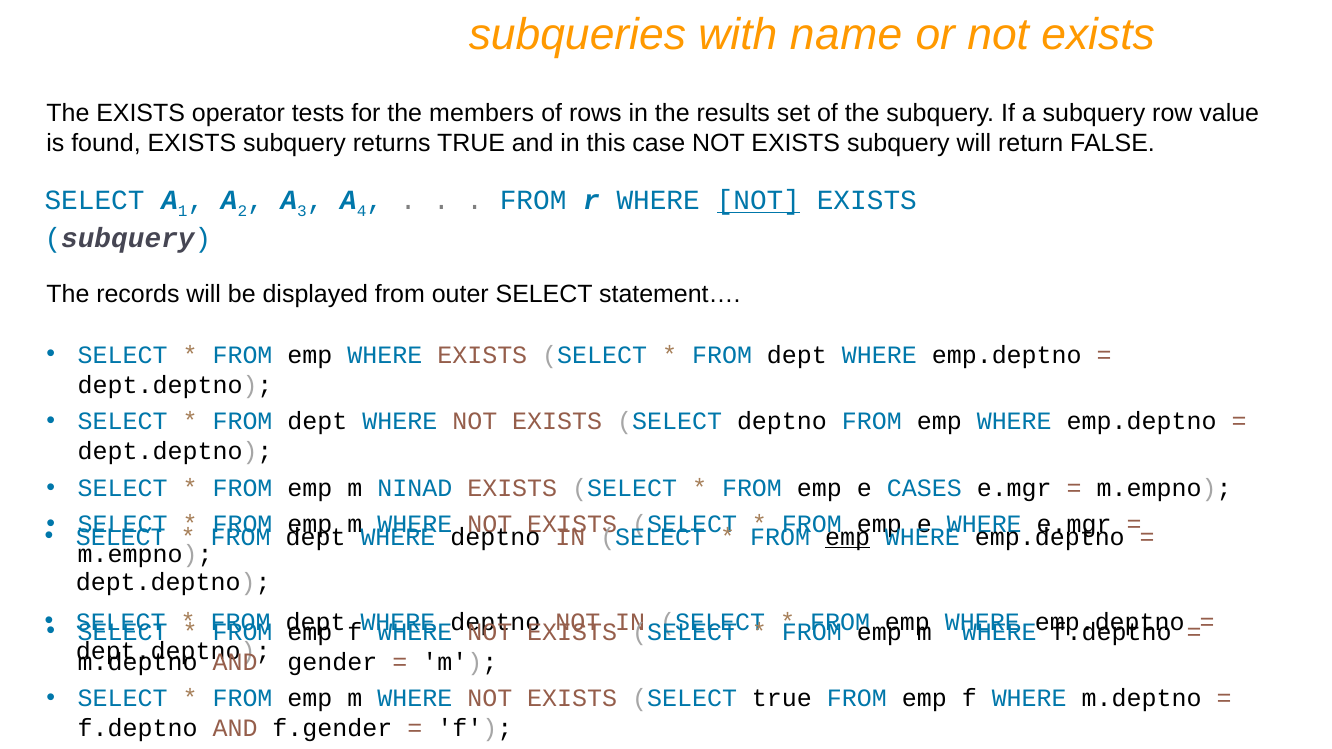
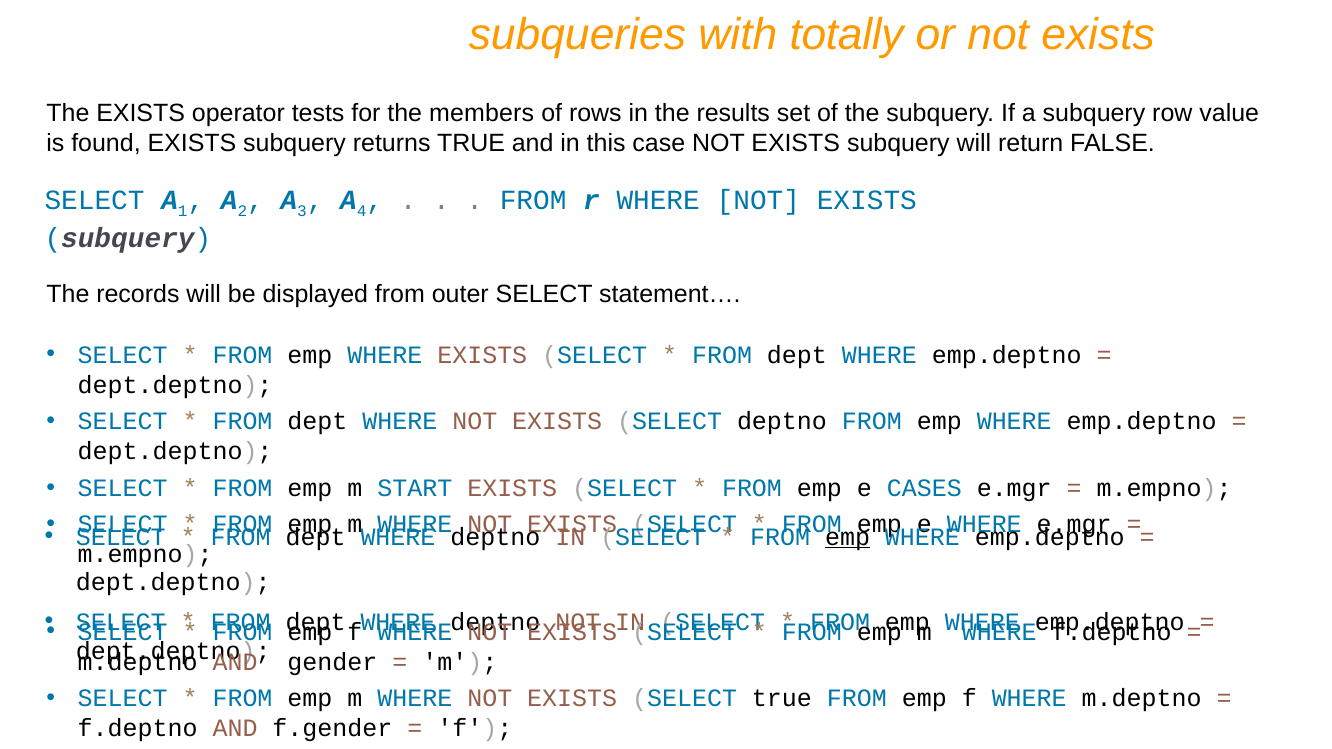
name: name -> totally (847, 35)
NOT underline: present -> none (758, 200)
NINAD: NINAD -> START (415, 488)
